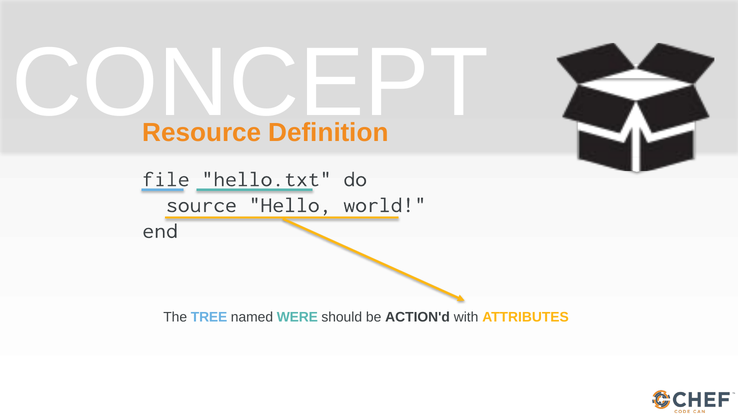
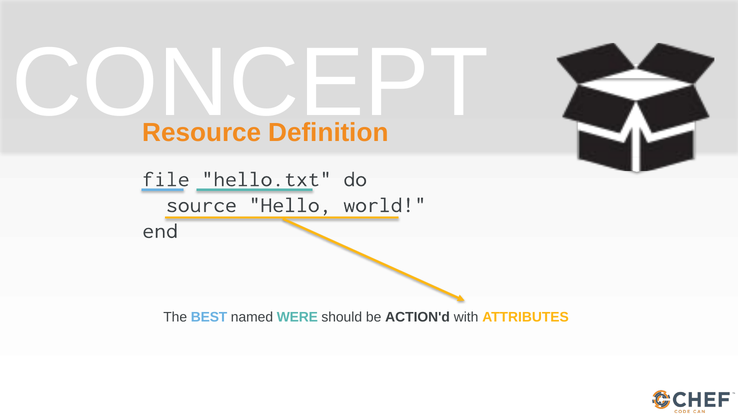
TREE: TREE -> BEST (209, 317)
